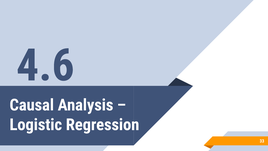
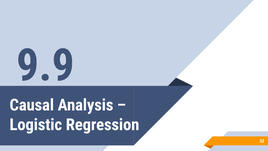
4.6: 4.6 -> 9.9 (45, 66)
